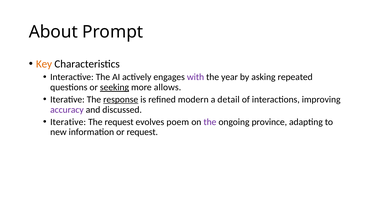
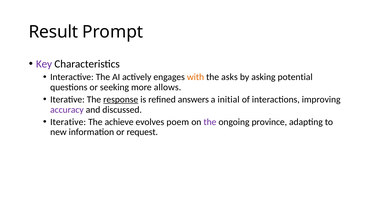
About: About -> Result (53, 32)
Key colour: orange -> purple (44, 64)
with colour: purple -> orange (196, 77)
year: year -> asks (229, 77)
repeated: repeated -> potential (295, 77)
seeking underline: present -> none (114, 87)
modern: modern -> answers (193, 100)
detail: detail -> initial (229, 100)
The request: request -> achieve (119, 122)
